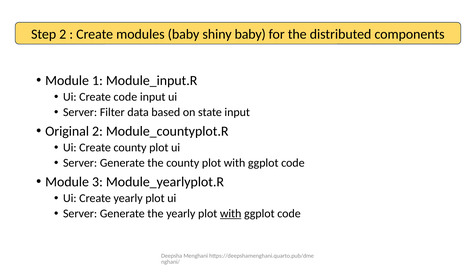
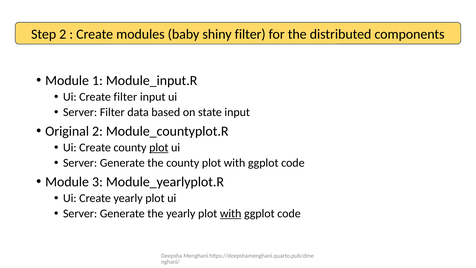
shiny baby: baby -> filter (250, 34)
Create code: code -> filter (125, 97)
plot underline: none -> present (159, 147)
